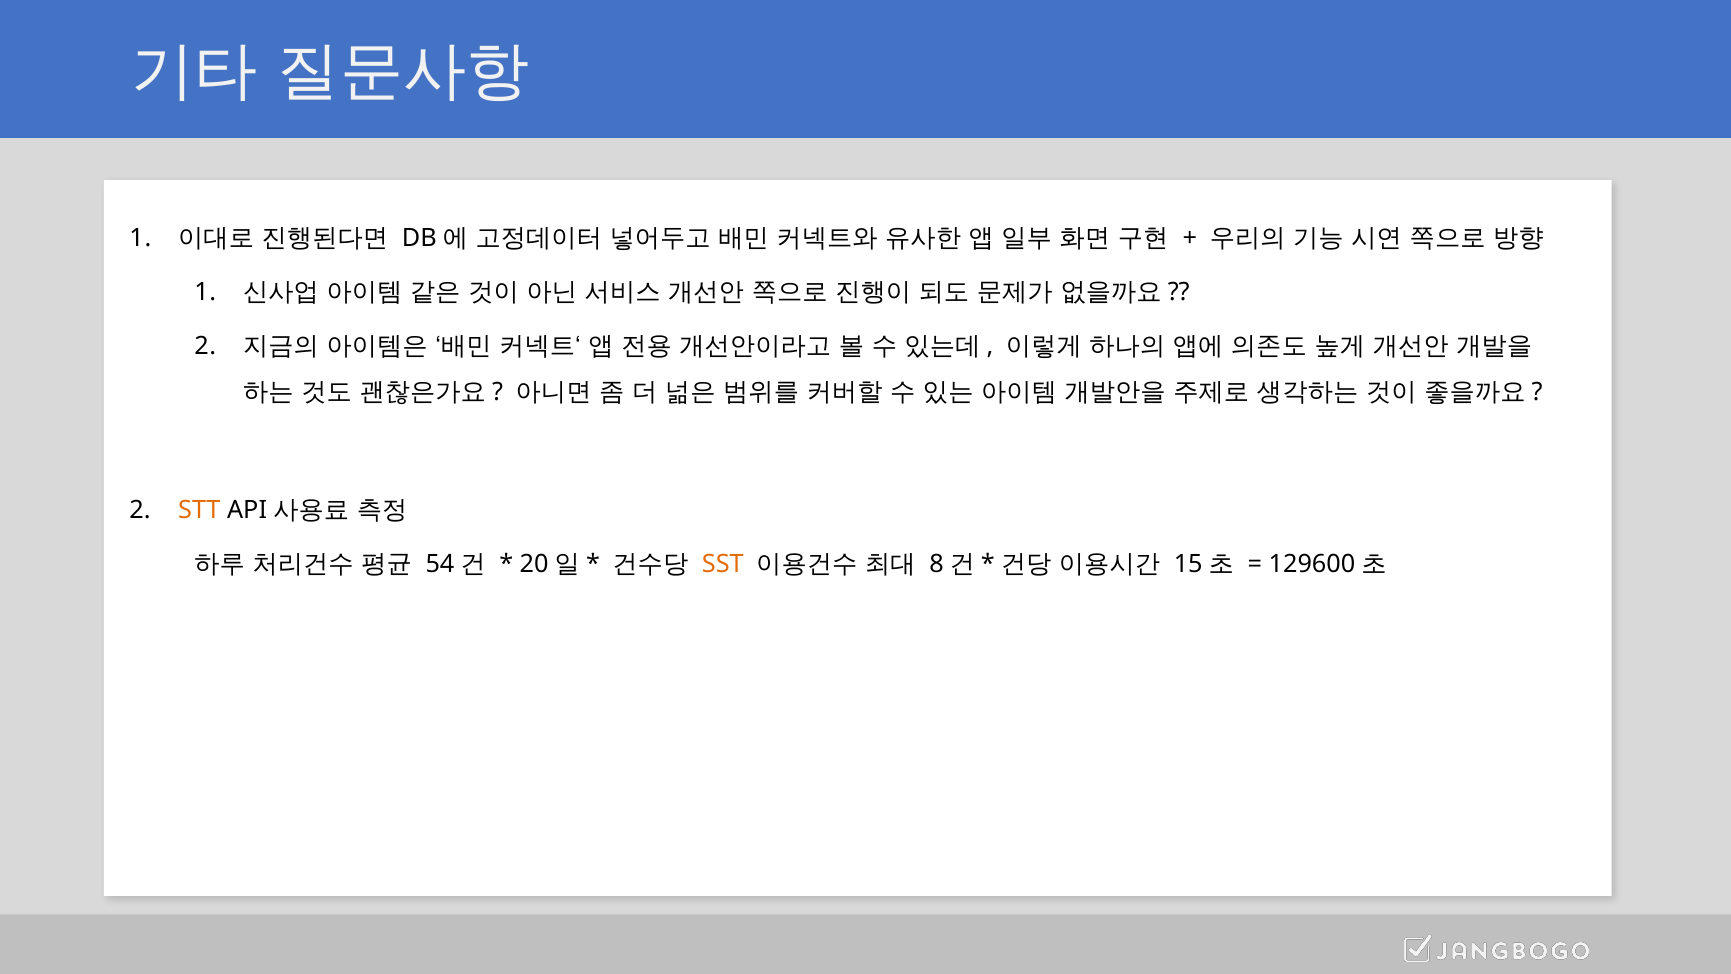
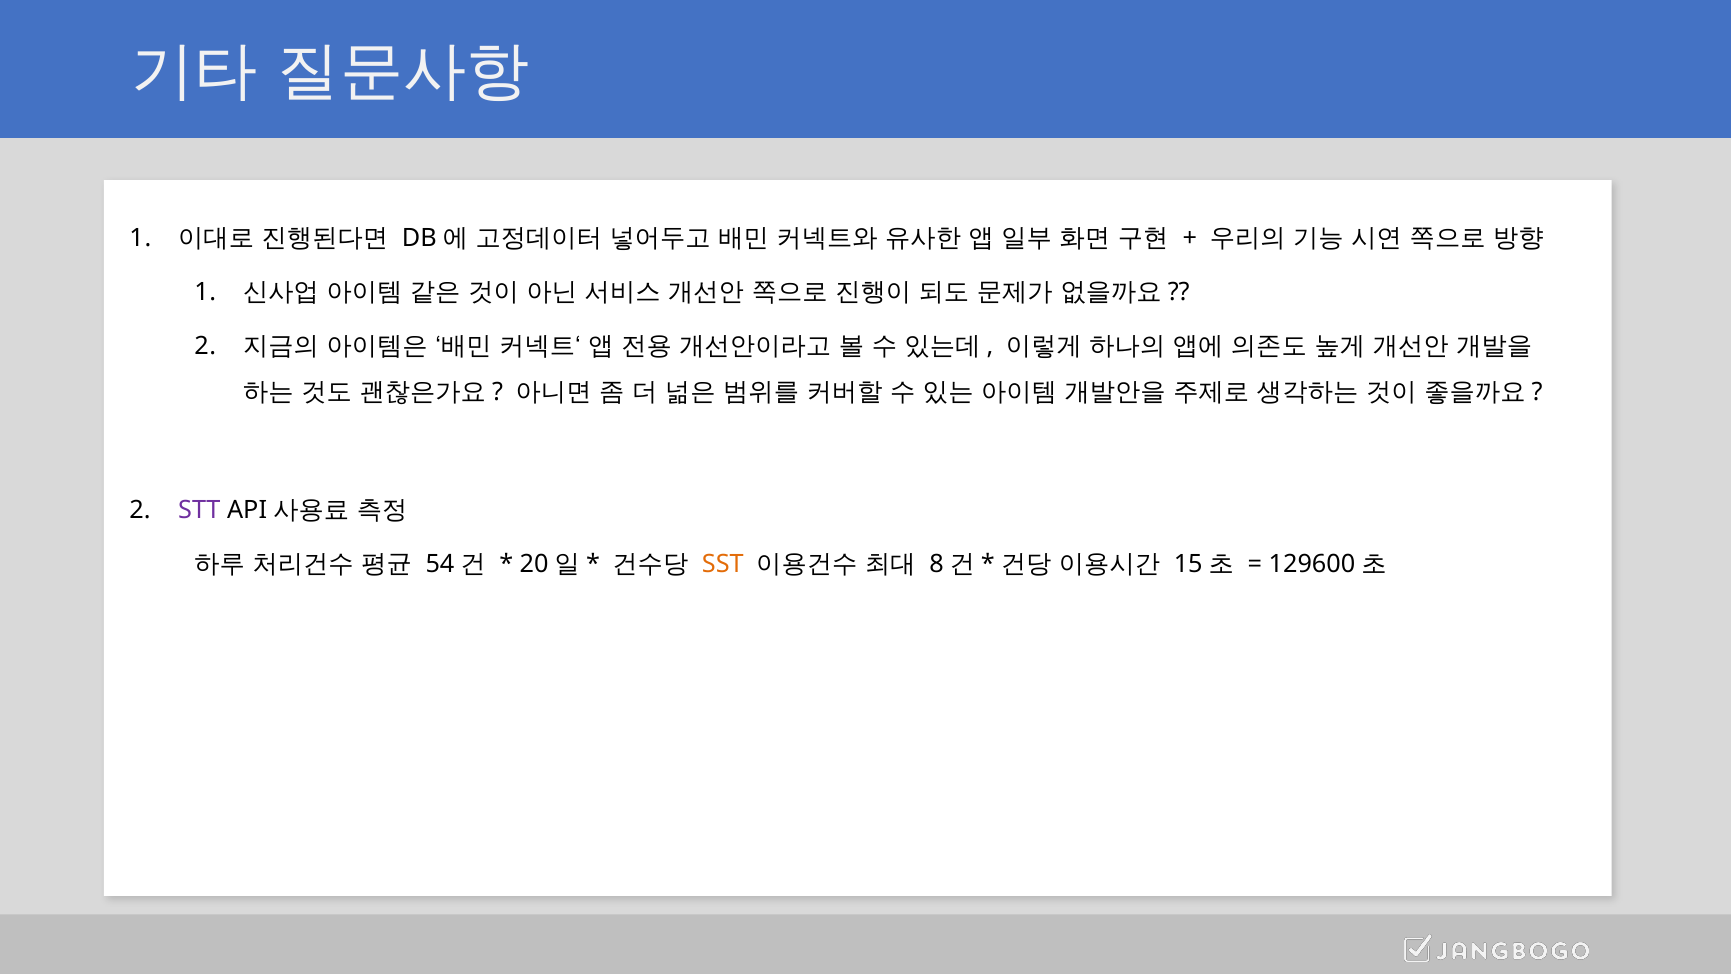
STT colour: orange -> purple (199, 510)
